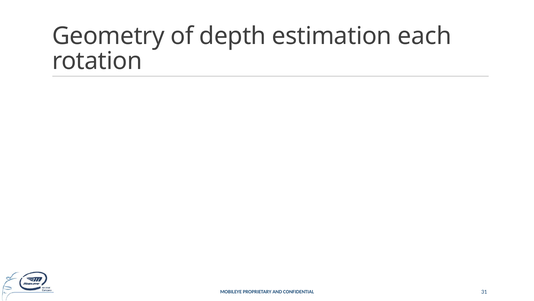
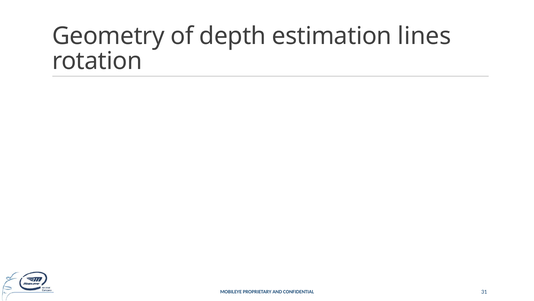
each: each -> lines (424, 36)
